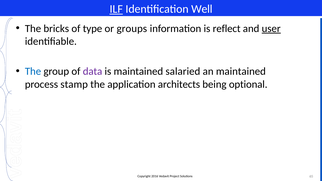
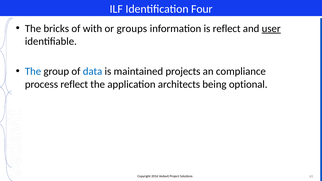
ILF underline: present -> none (116, 9)
Well: Well -> Four (202, 9)
type: type -> with (93, 29)
data colour: purple -> blue (93, 71)
salaried: salaried -> projects (183, 71)
an maintained: maintained -> compliance (241, 71)
process stamp: stamp -> reflect (74, 84)
